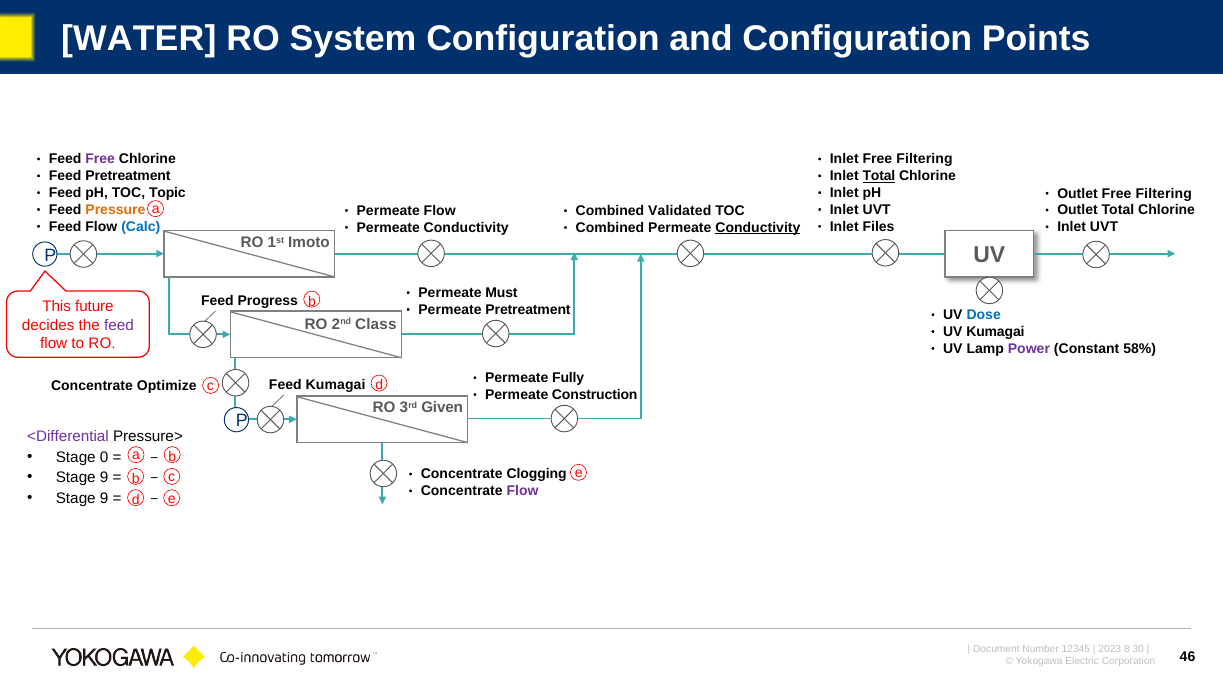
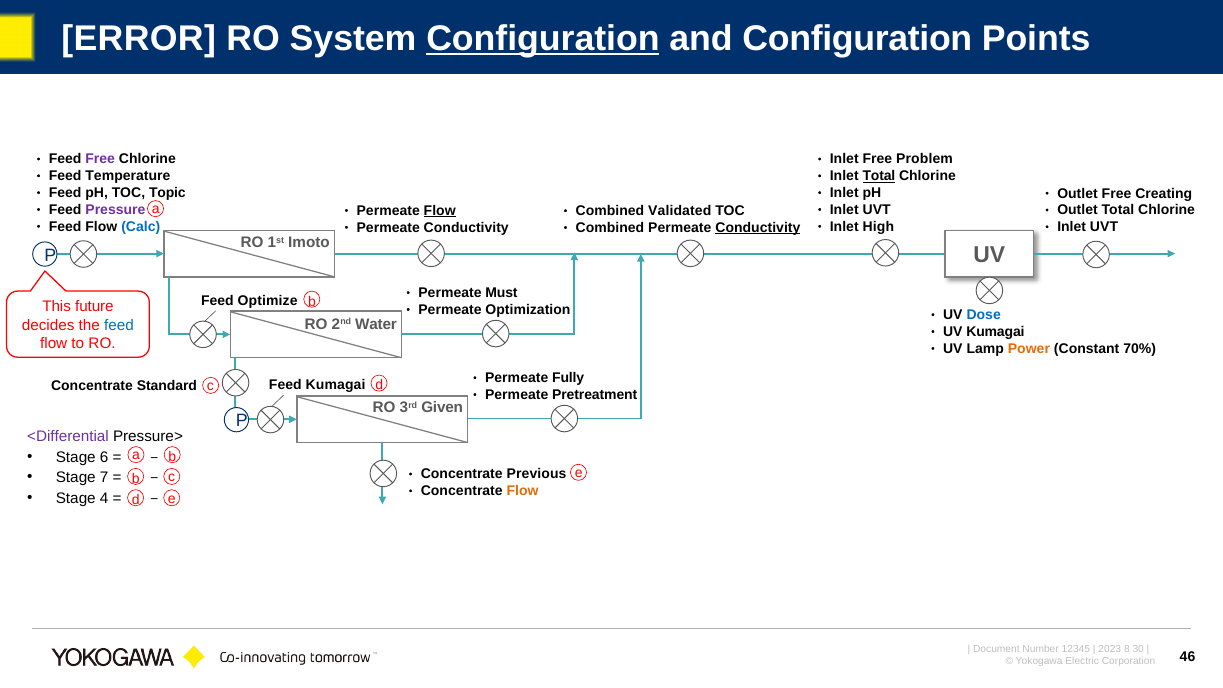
WATER: WATER -> ERROR (139, 38)
Configuration underline: none -> present (543, 38)
Filtering: Filtering -> Problem (925, 159)
Pretreatment: Pretreatment -> Temperature (128, 176)
Filtering: Filtering -> Creating (1164, 193)
Pressure colour: orange -> purple (115, 210)
Flow underline: none -> present (440, 211)
Files: Files -> High (878, 227)
Progress: Progress -> Optimize (268, 301)
Pretreatment: Pretreatment -> Optimization (528, 310)
Class: Class -> Water (376, 324)
feed colour: purple -> blue (119, 325)
Power colour: purple -> orange (1029, 349)
58%: 58% -> 70% (1140, 349)
Optimize: Optimize -> Standard (167, 386)
Construction: Construction -> Pretreatment (595, 395)
0: 0 -> 6 (104, 457)
Clogging: Clogging -> Previous (537, 474)
9: 9 -> 7 (104, 478)
Flow colour: purple -> orange (523, 491)
9: 9 -> 4 (104, 498)
